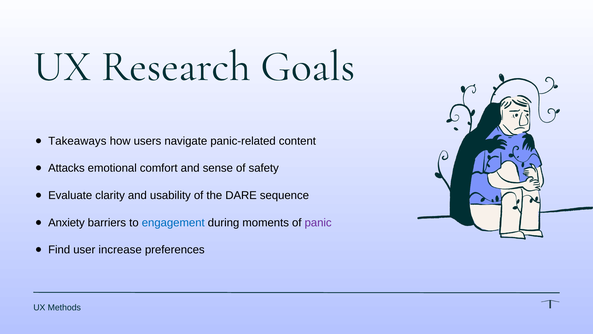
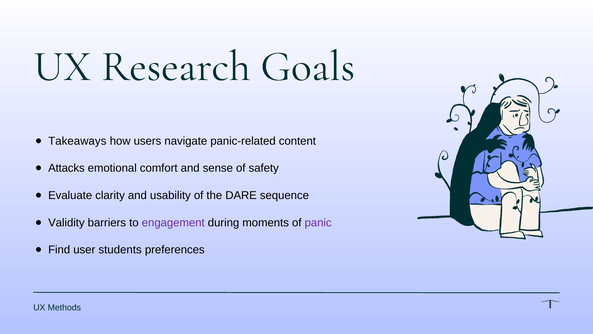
Anxiety: Anxiety -> Validity (66, 222)
engagement colour: blue -> purple (173, 222)
increase: increase -> students (120, 249)
